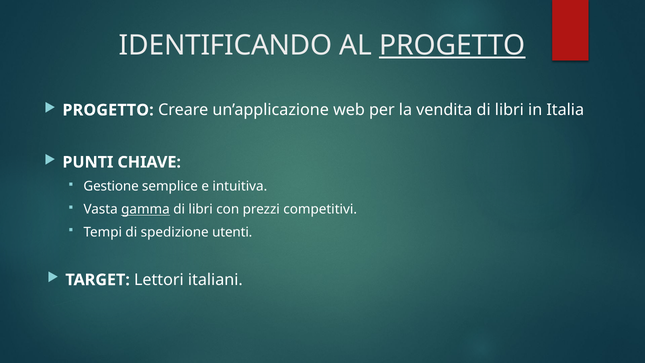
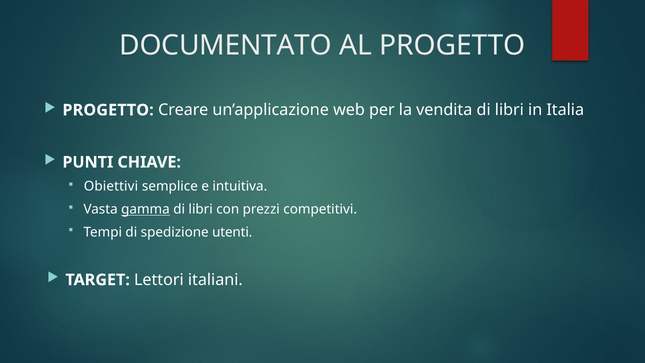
IDENTIFICANDO: IDENTIFICANDO -> DOCUMENTATO (226, 45)
PROGETTO underline: present -> none (452, 45)
Gestione: Gestione -> Obiettivi (111, 186)
